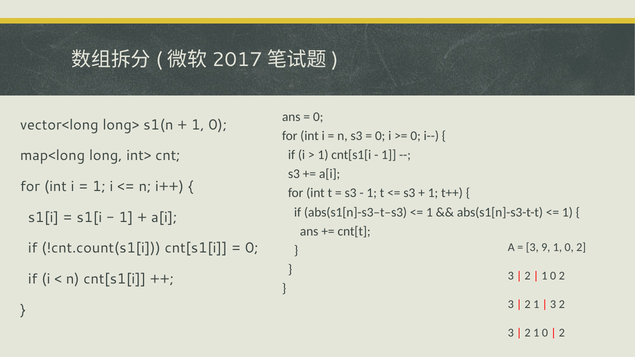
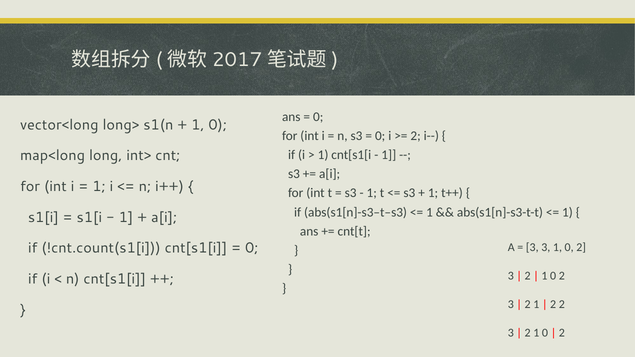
0: 0 -> 2 (416, 136)
3 9: 9 -> 3 (546, 247)
3: 3 -> 2 (553, 304)
